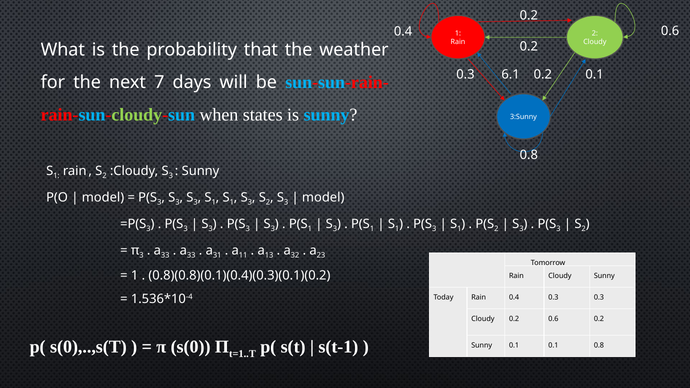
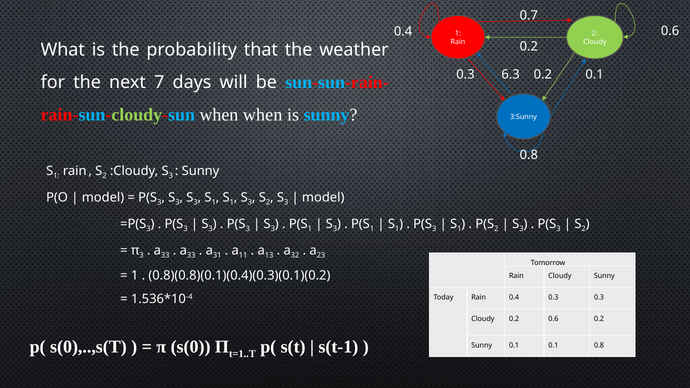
0.2: 0.2 -> 0.7 (529, 15)
6.1: 6.1 -> 6.3 (511, 75)
when states: states -> when (263, 115)
